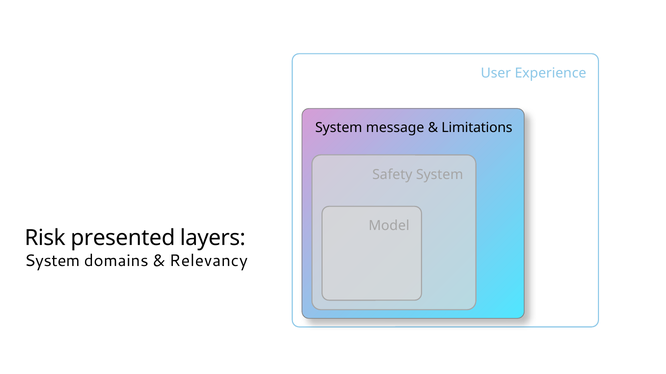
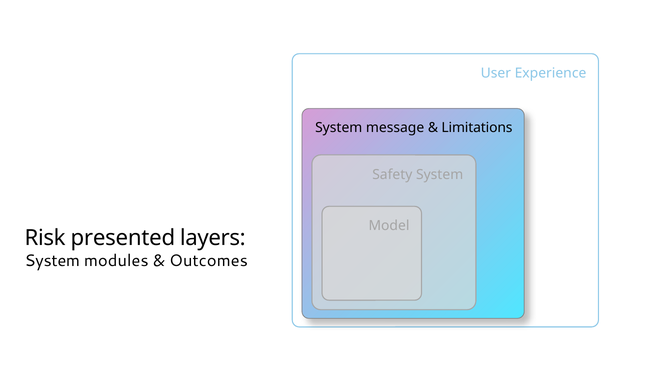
domains: domains -> modules (116, 261)
Relevancy: Relevancy -> Outcomes (209, 261)
